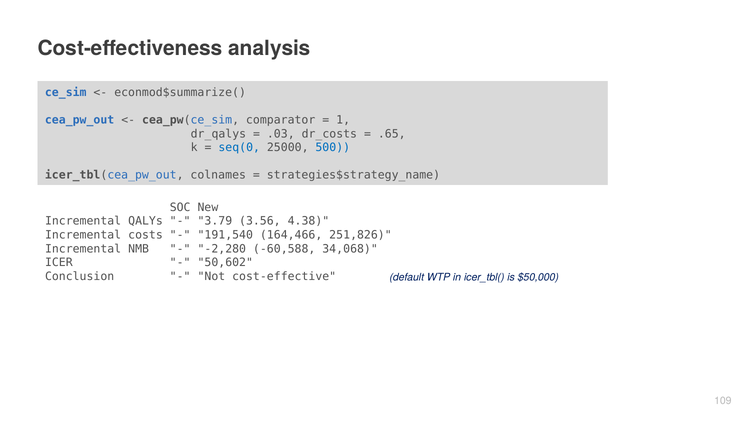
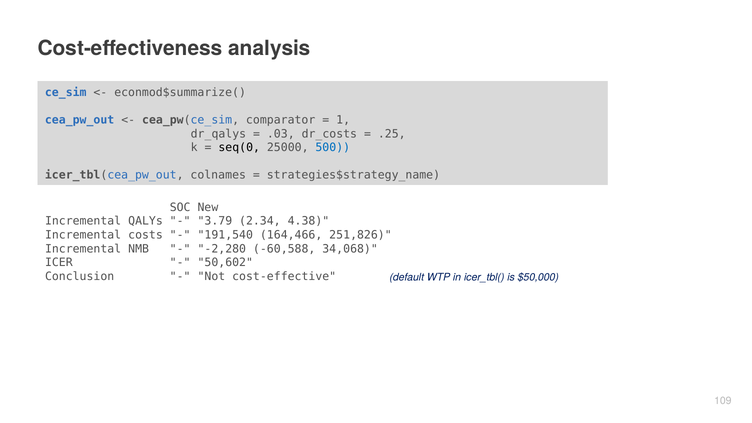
.65: .65 -> .25 (392, 134)
seq(0 colour: blue -> black (239, 148)
3.56: 3.56 -> 2.34 (260, 221)
